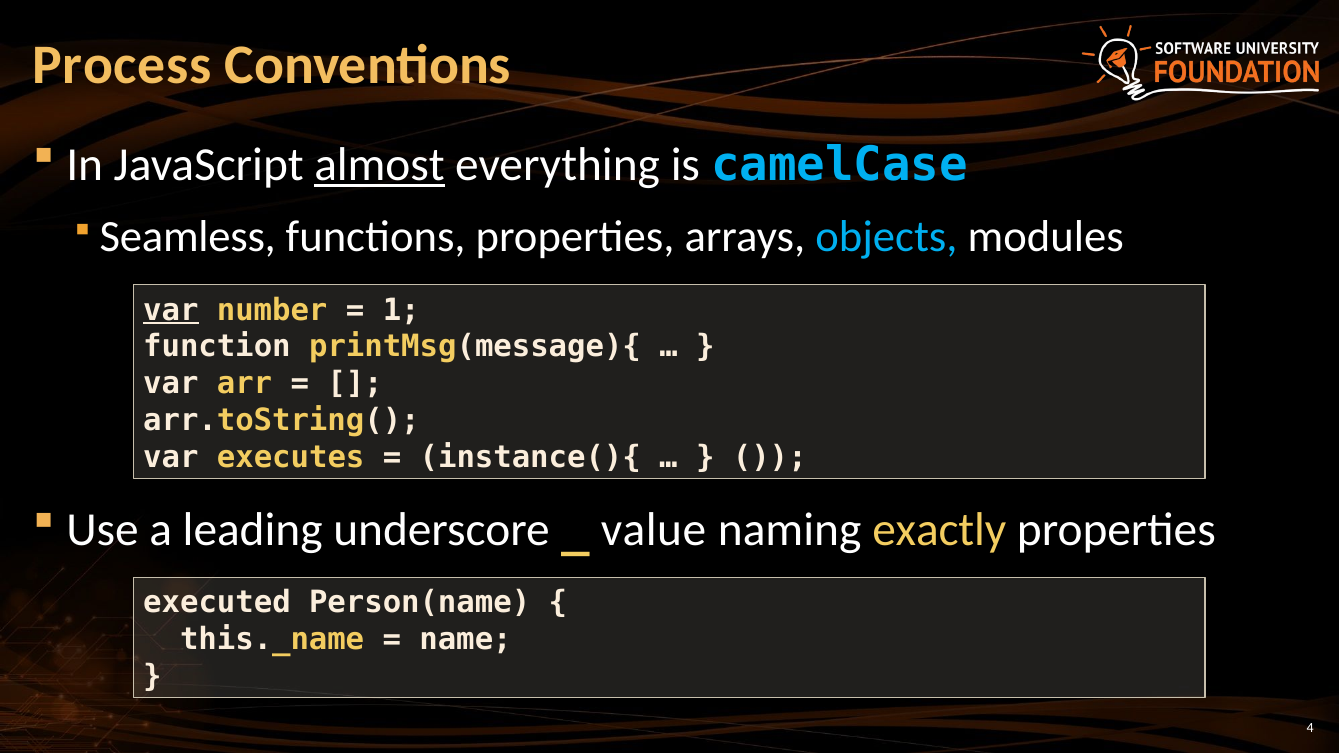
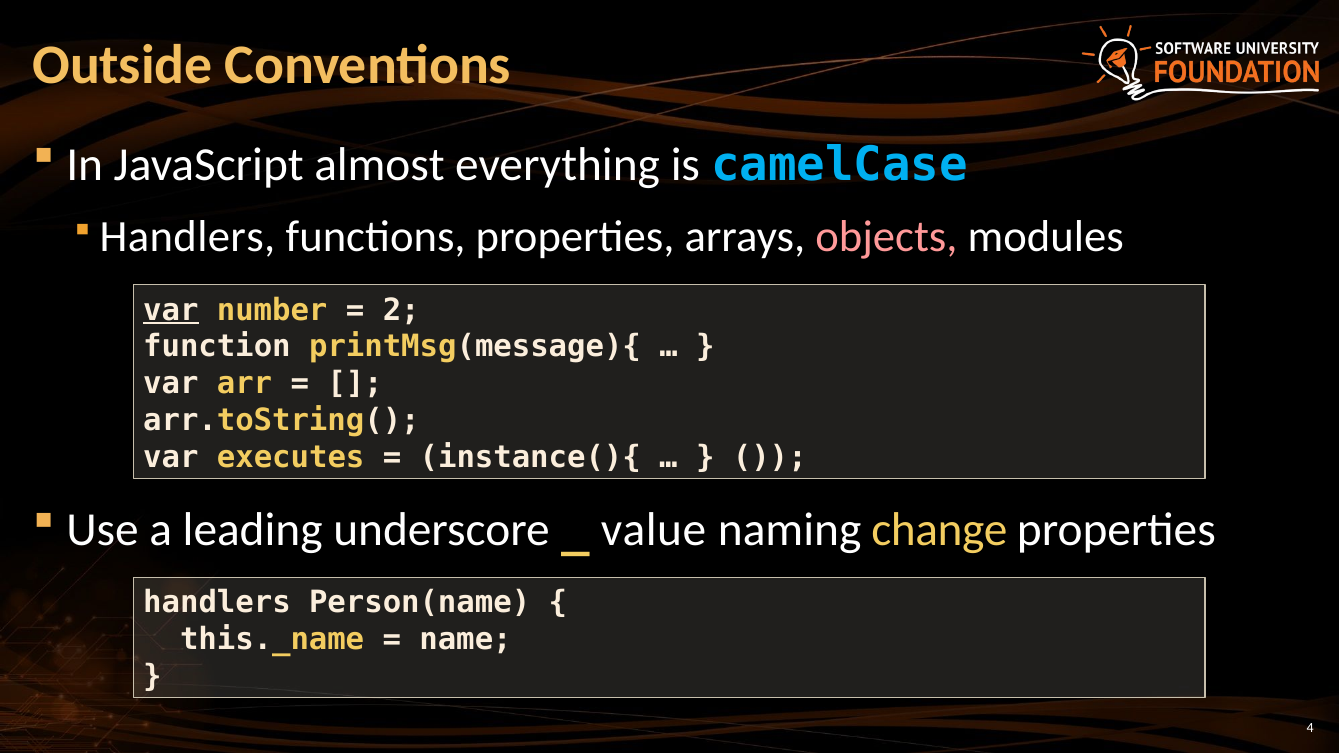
Process: Process -> Outside (122, 65)
almost underline: present -> none (379, 165)
Seamless: Seamless -> Handlers (187, 237)
objects colour: light blue -> pink (886, 237)
1: 1 -> 2 (401, 310)
exactly: exactly -> change (939, 530)
executed: executed -> handlers (217, 603)
